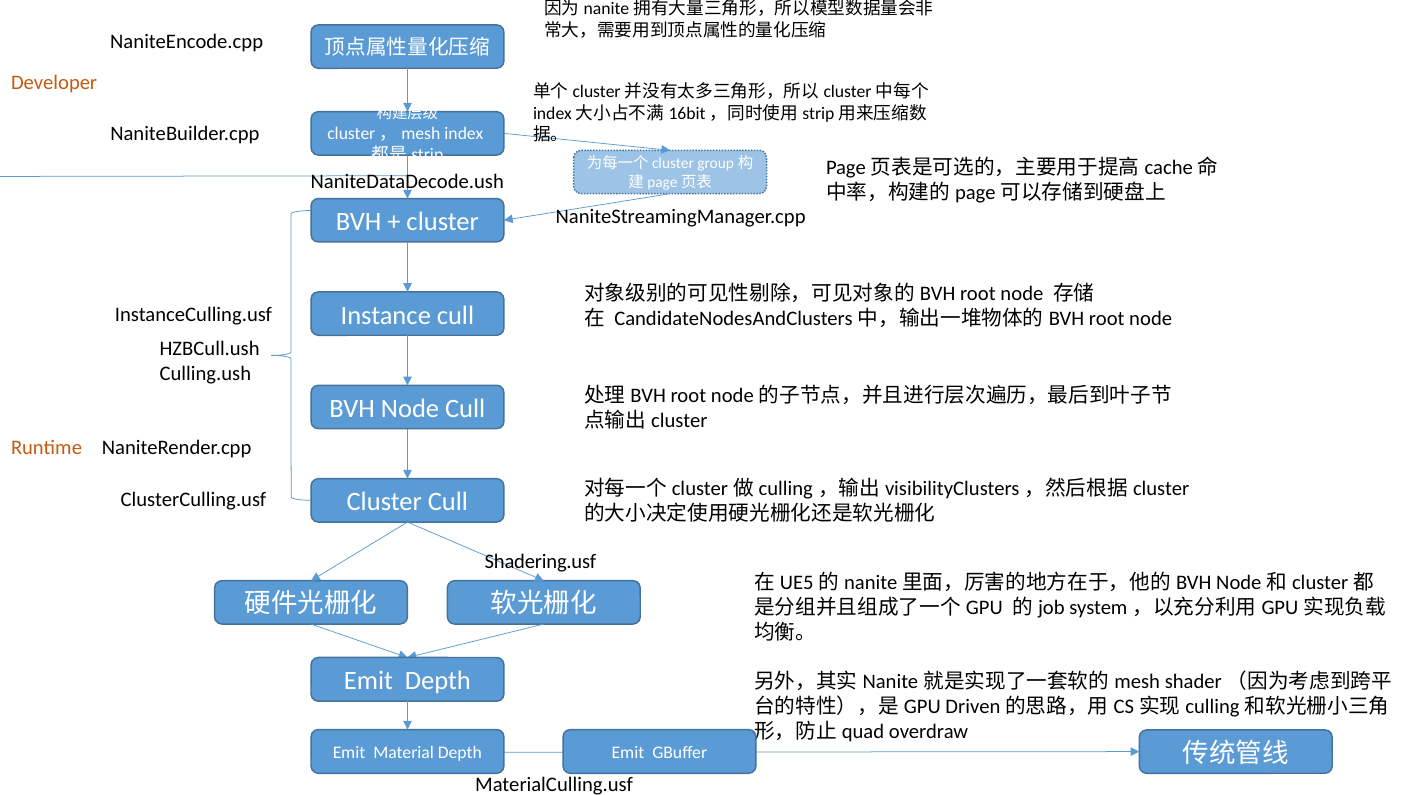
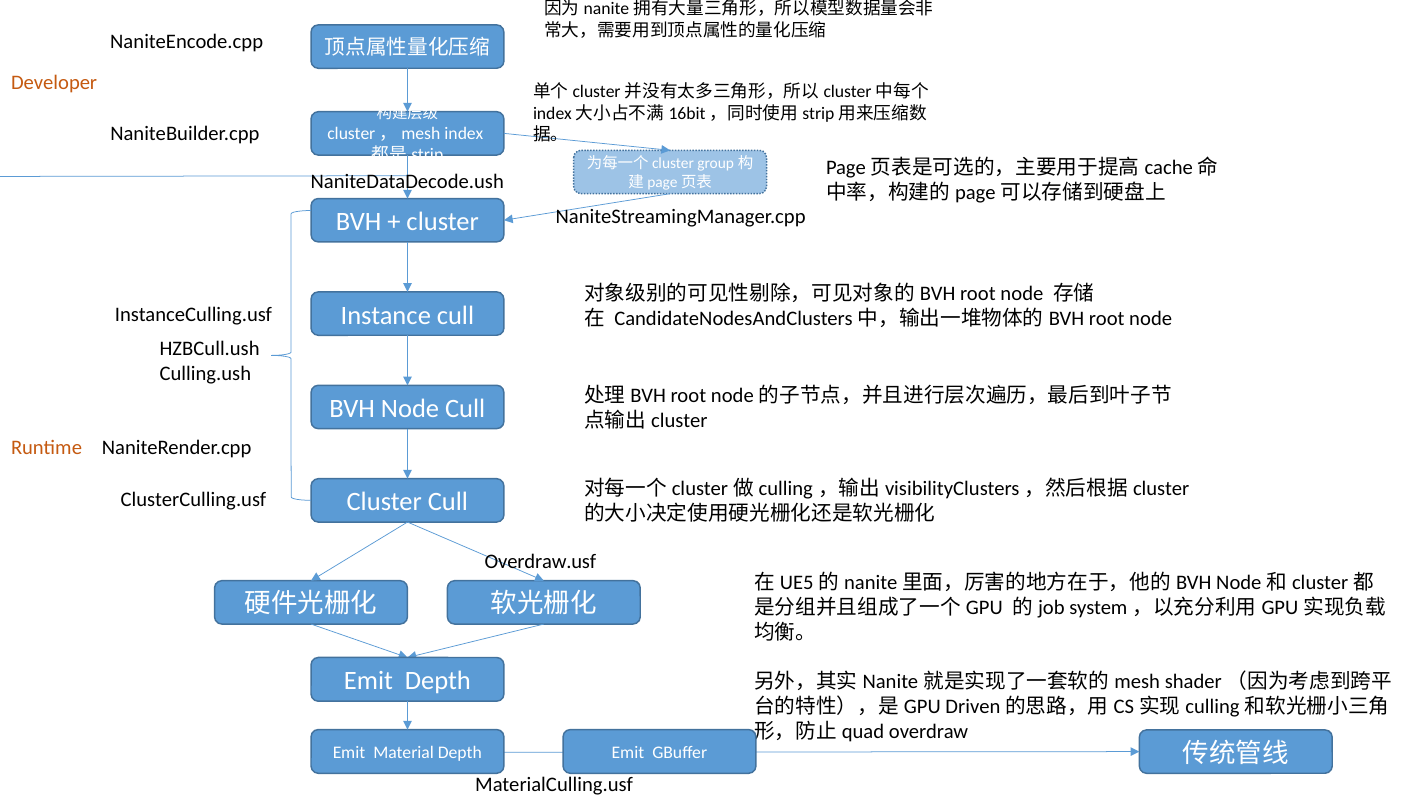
Shadering.usf: Shadering.usf -> Overdraw.usf (540, 561)
